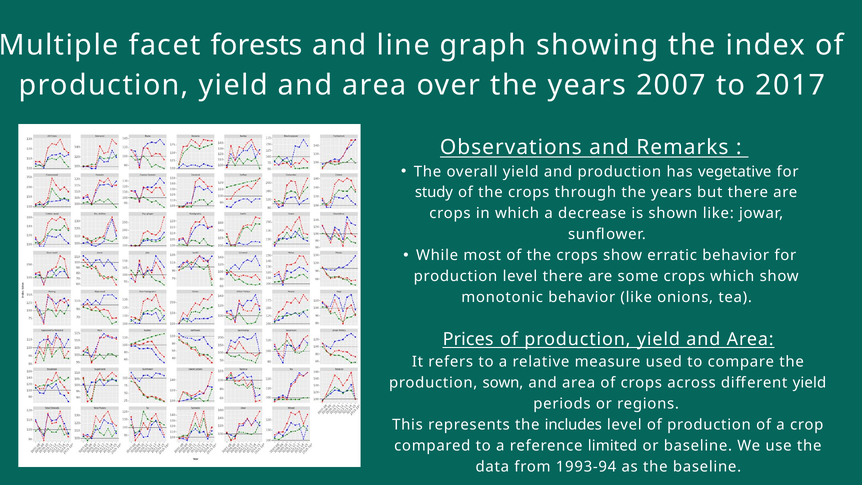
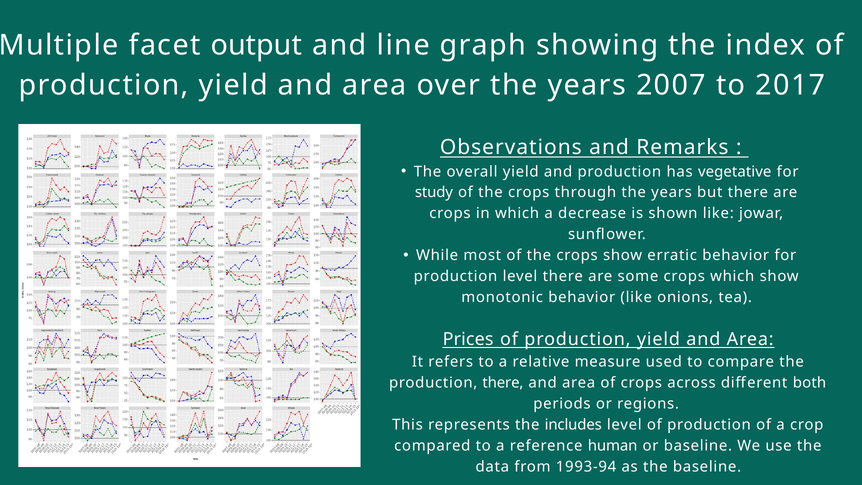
forests: forests -> output (256, 45)
production sown: sown -> there (503, 383)
different yield: yield -> both (809, 383)
limited: limited -> human (613, 446)
